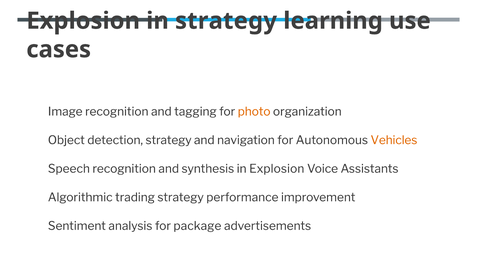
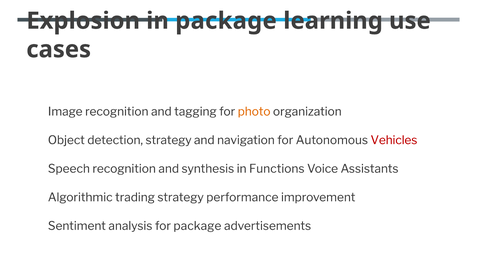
in strategy: strategy -> package (226, 21)
Vehicles colour: orange -> red (394, 140)
in Explosion: Explosion -> Functions (277, 169)
